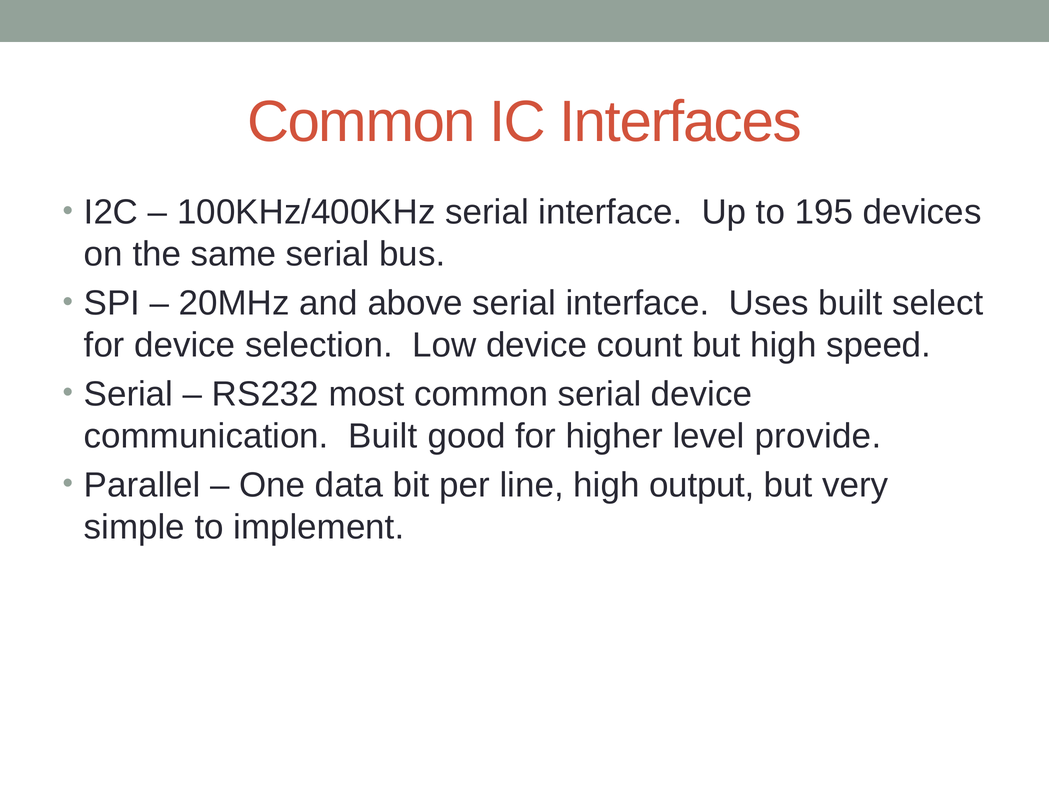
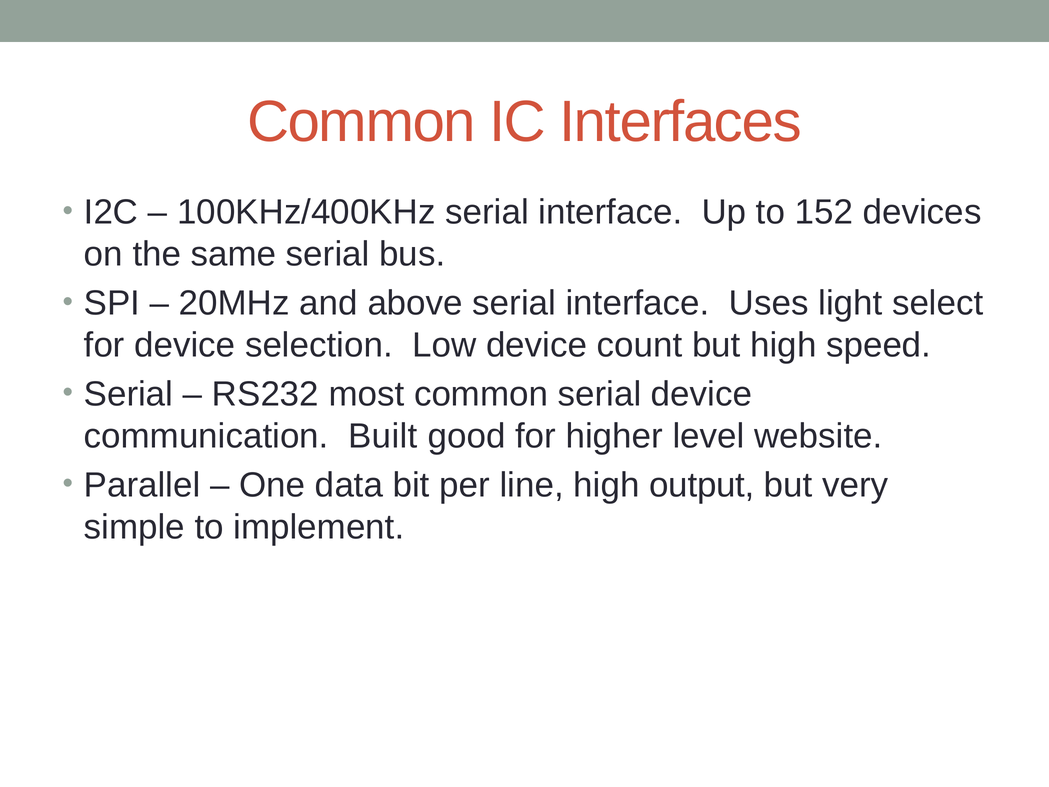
195: 195 -> 152 (824, 212)
Uses built: built -> light (850, 303)
provide: provide -> website (818, 436)
